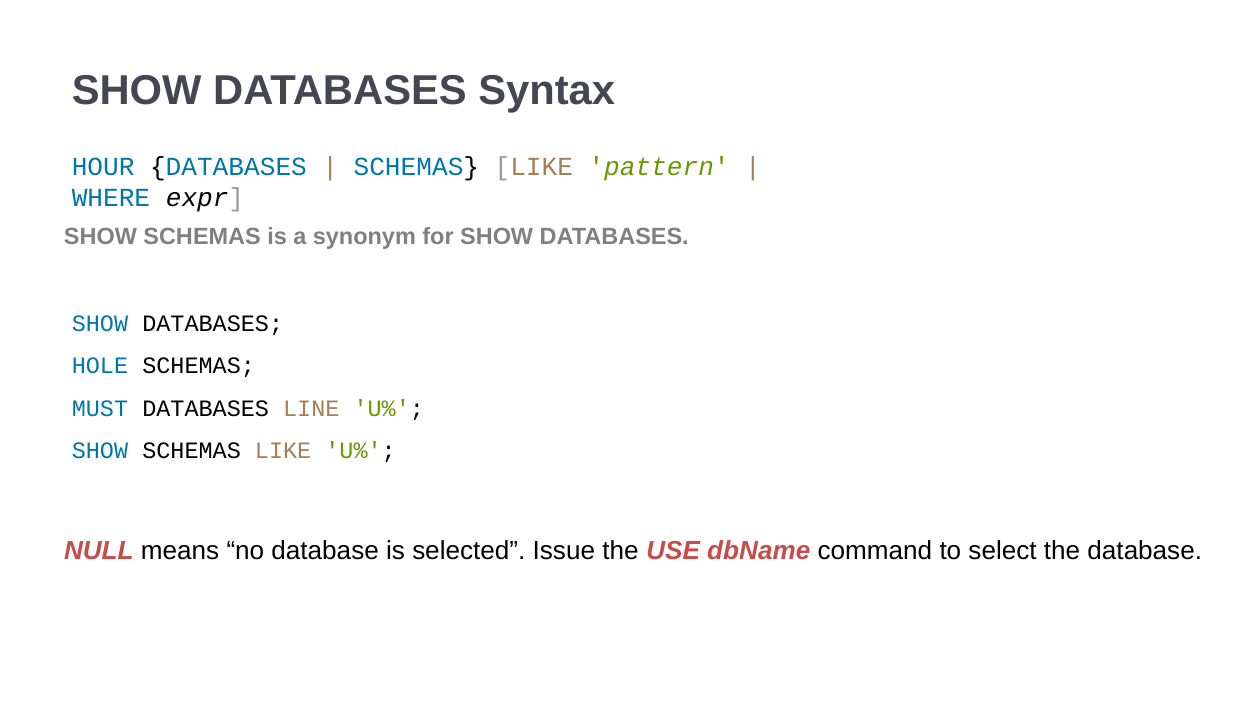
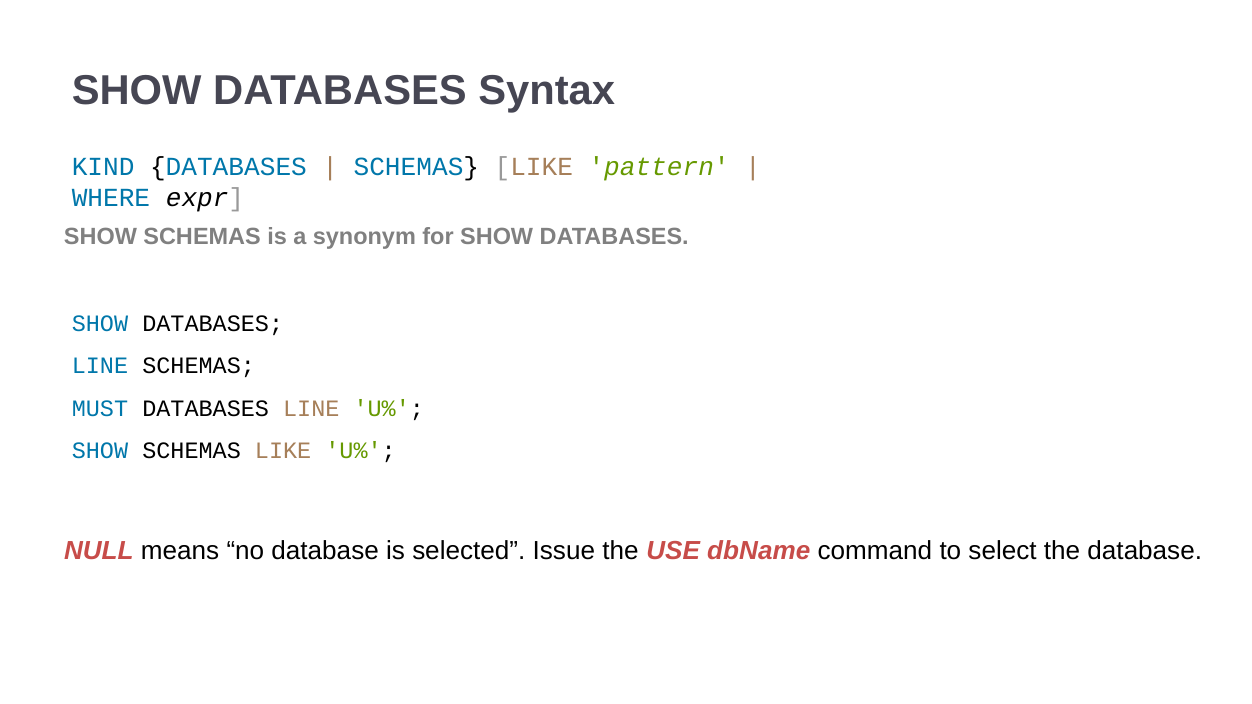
HOUR: HOUR -> KIND (103, 167)
HOLE: HOLE -> LINE (100, 366)
